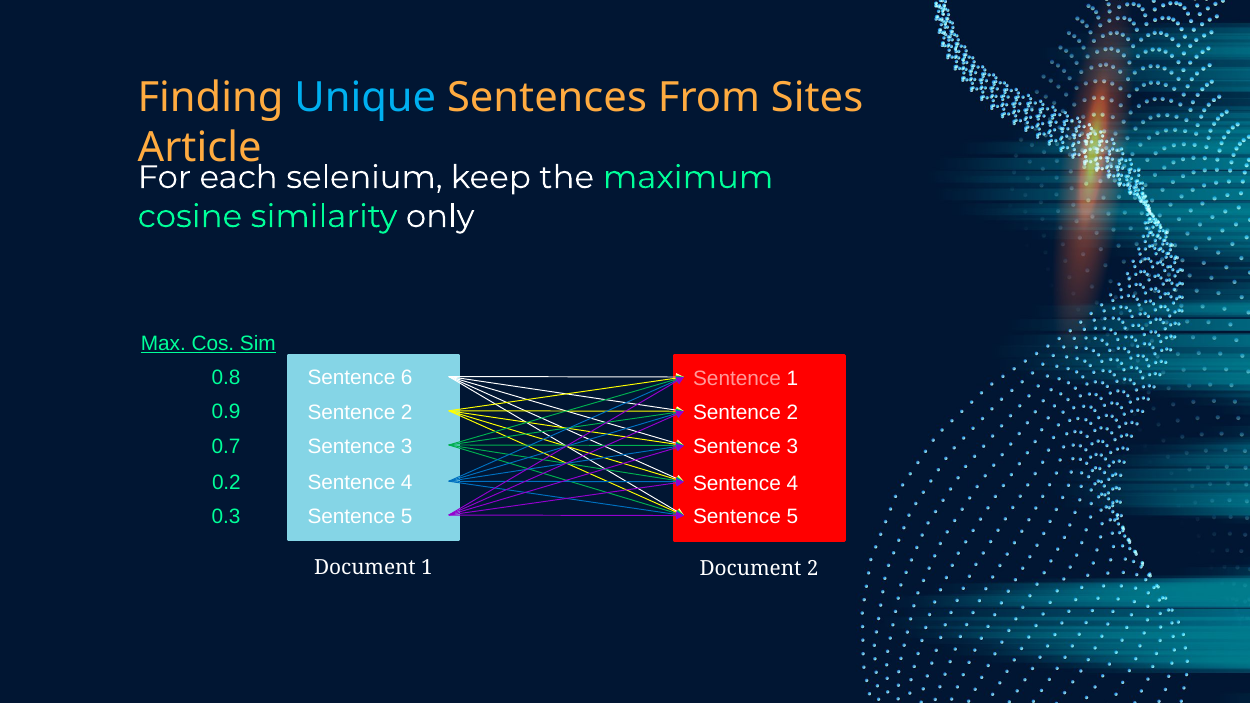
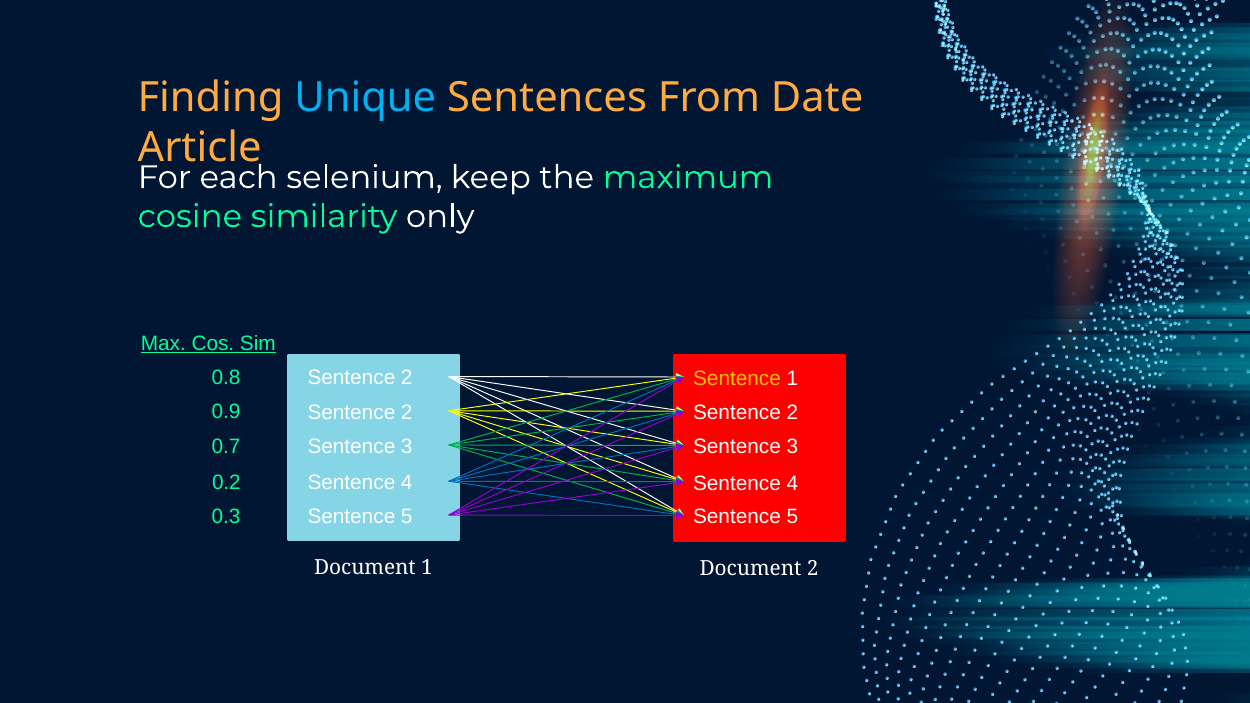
Sites: Sites -> Date (817, 98)
6: 6 -> 2 (407, 378)
Sentence colour: pink -> yellow (737, 379)
